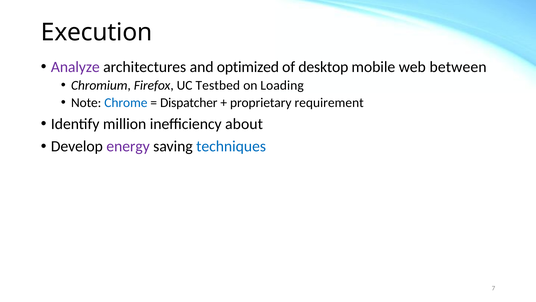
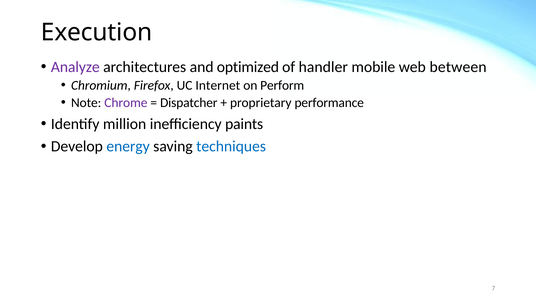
desktop: desktop -> handler (323, 67)
Testbed: Testbed -> Internet (218, 85)
Loading: Loading -> Perform (282, 85)
Chrome colour: blue -> purple (126, 102)
requirement: requirement -> performance (329, 102)
about: about -> paints (244, 124)
energy colour: purple -> blue (128, 146)
